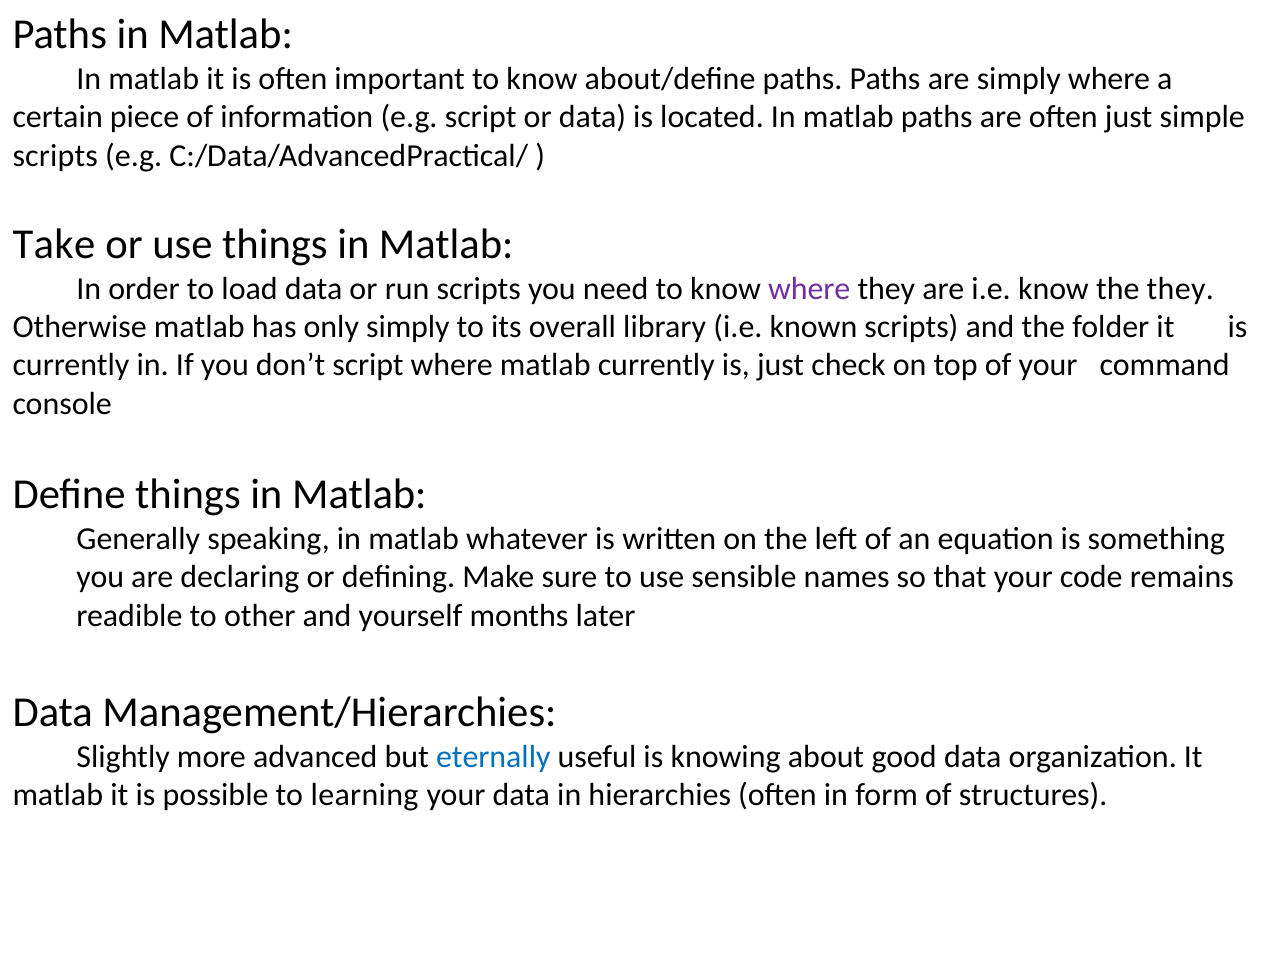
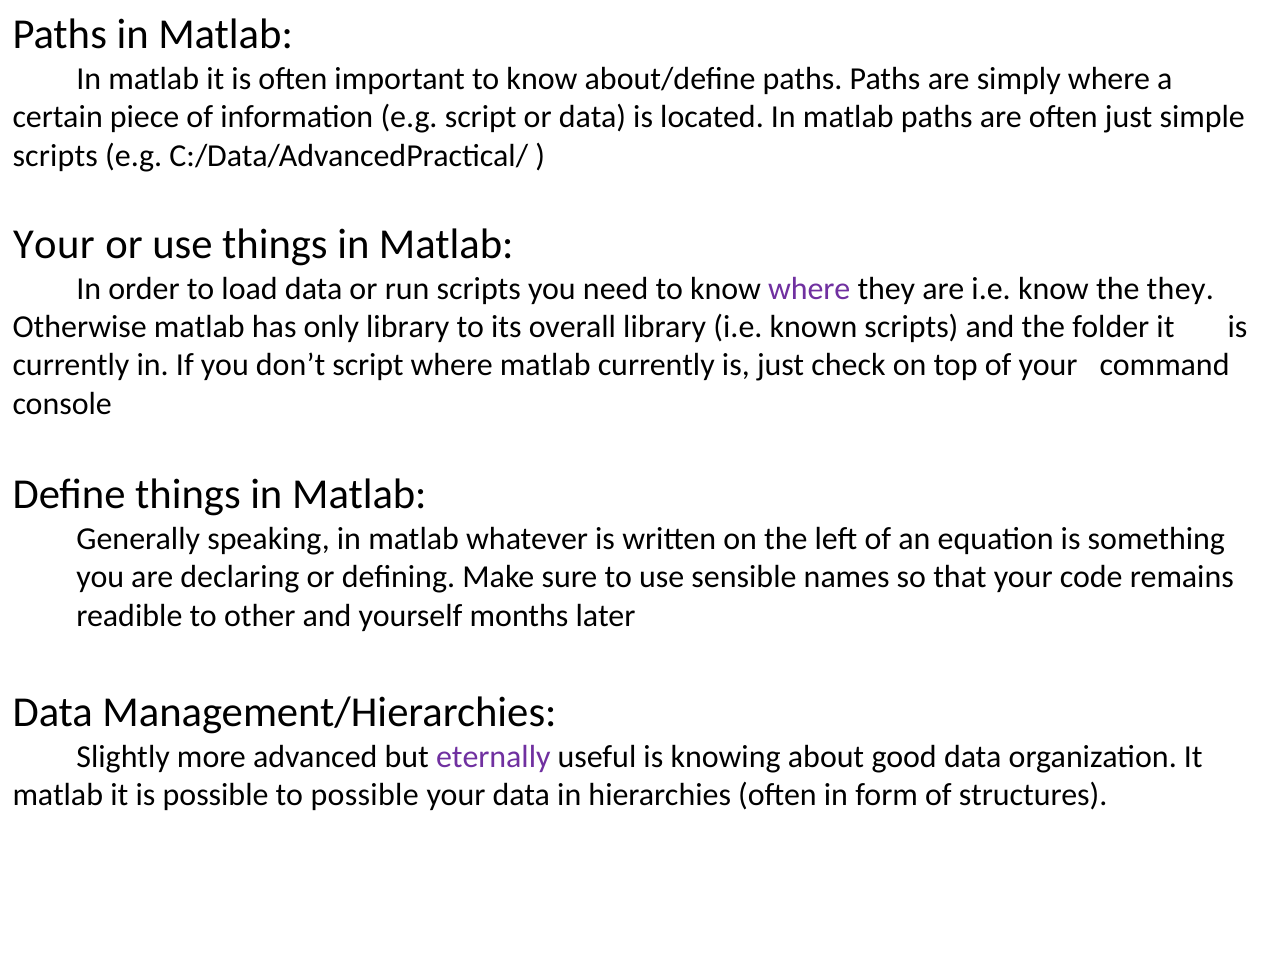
Take: Take -> Your (54, 245)
only simply: simply -> library (408, 327)
eternally colour: blue -> purple (493, 757)
to learning: learning -> possible (365, 795)
